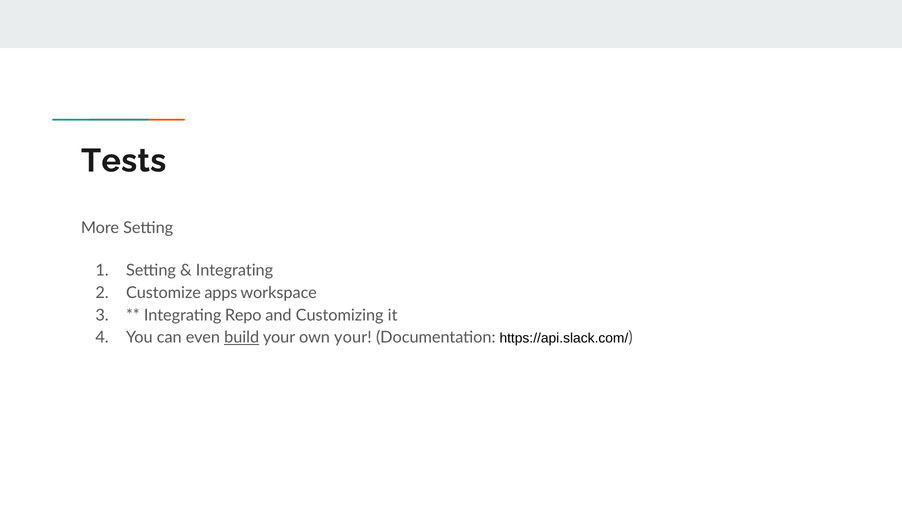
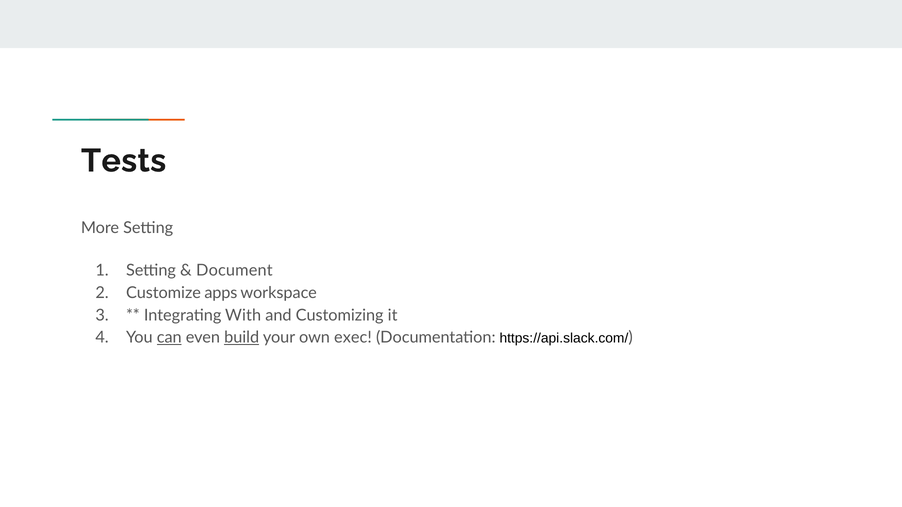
Integrating: Integrating -> Document (234, 270)
Repo: Repo -> With (243, 315)
can underline: none -> present (169, 338)
own your: your -> exec (353, 338)
